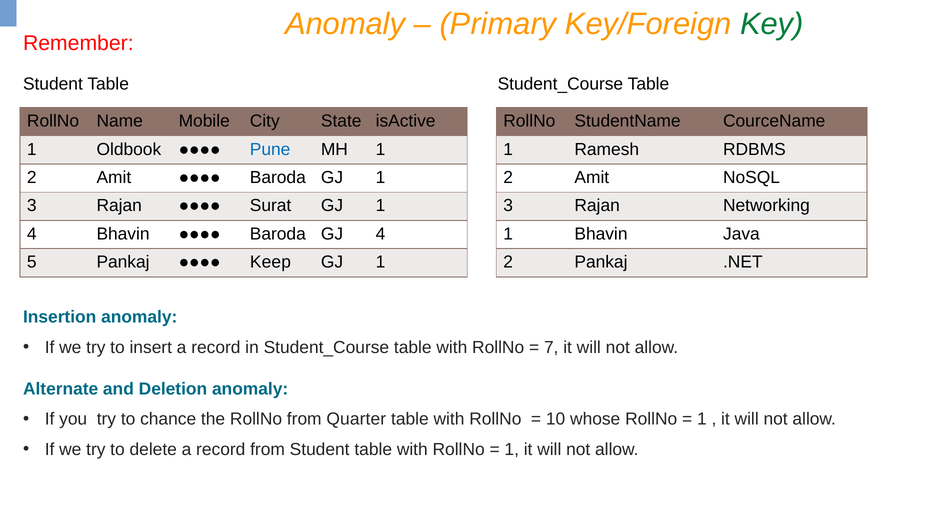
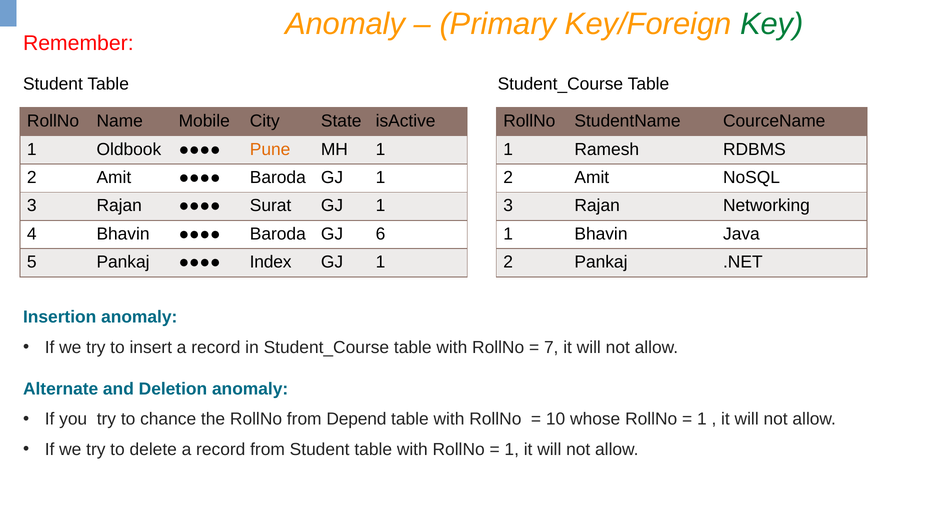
Pune colour: blue -> orange (270, 149)
GJ 4: 4 -> 6 (381, 234)
Keep: Keep -> Index (271, 262)
Quarter: Quarter -> Depend (356, 419)
